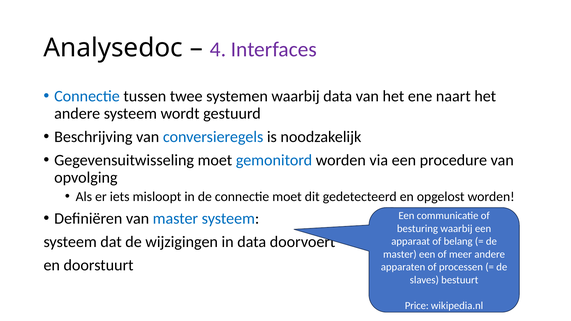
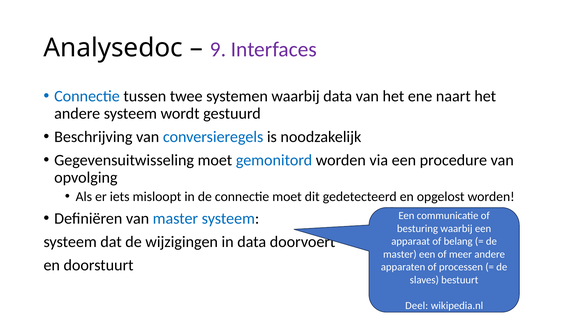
4: 4 -> 9 (218, 50)
Price: Price -> Deel (417, 306)
